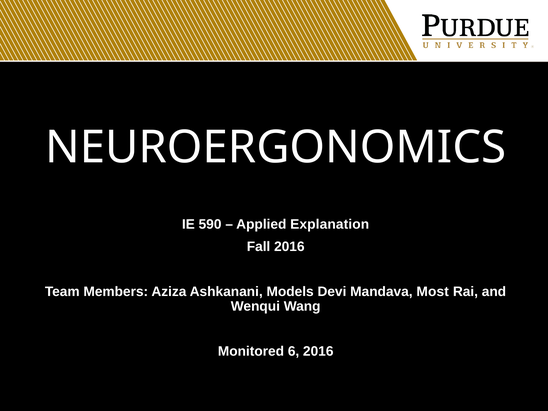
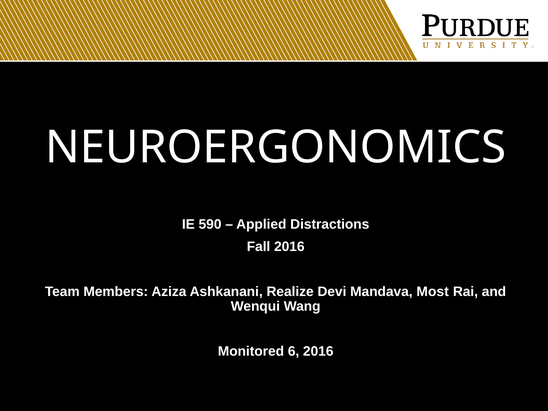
Explanation: Explanation -> Distractions (330, 224)
Models: Models -> Realize (290, 292)
